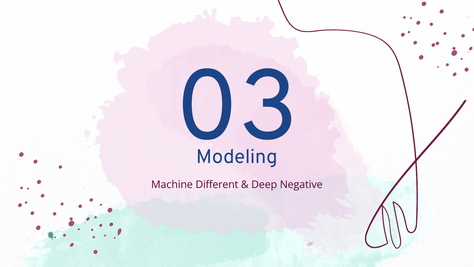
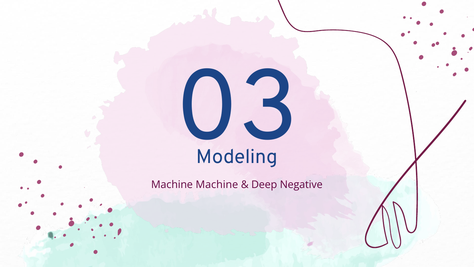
Machine Different: Different -> Machine (217, 184)
